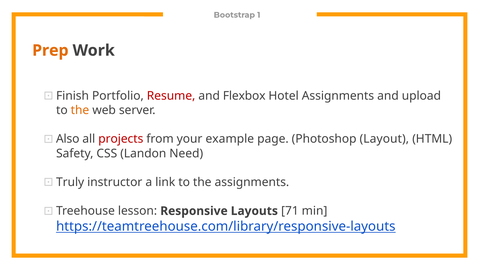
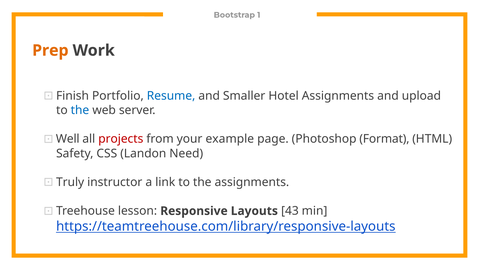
Resume colour: red -> blue (171, 96)
Flexbox: Flexbox -> Smaller (244, 96)
the colour: orange -> blue (80, 110)
Also: Also -> Well (68, 139)
Layout: Layout -> Format (384, 139)
71: 71 -> 43 (290, 211)
